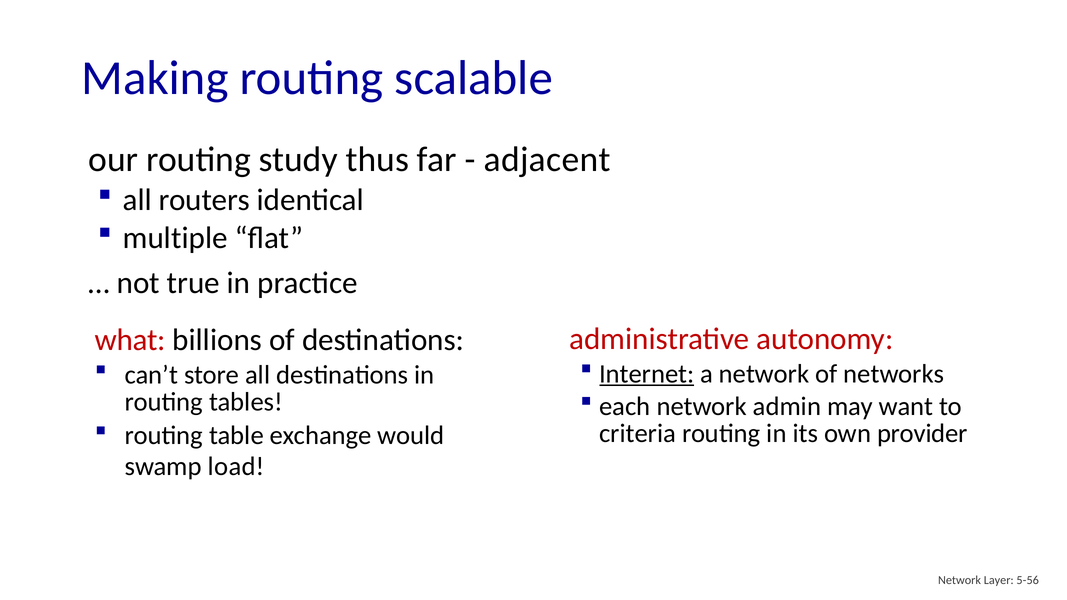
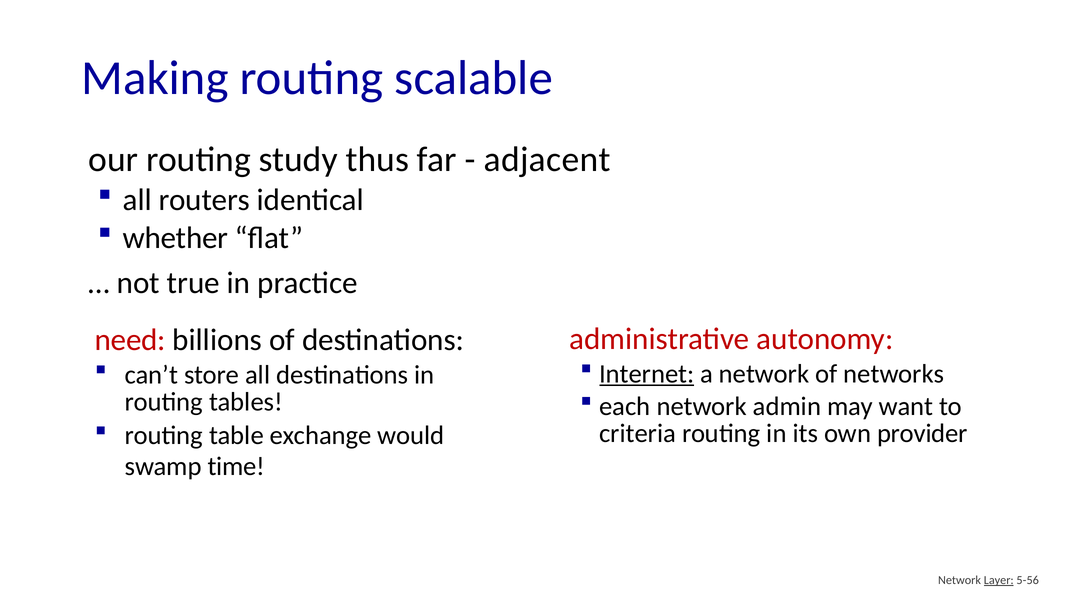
multiple: multiple -> whether (175, 238)
what: what -> need (130, 340)
load: load -> time (236, 466)
Layer underline: none -> present (999, 580)
